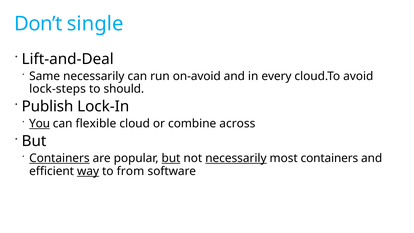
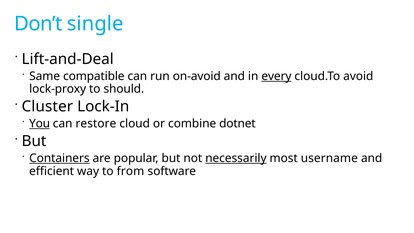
Same necessarily: necessarily -> compatible (94, 76)
every underline: none -> present (276, 76)
lock-steps: lock-steps -> lock-proxy (58, 89)
Publish: Publish -> Cluster (47, 107)
flexible: flexible -> restore (96, 124)
across: across -> dotnet (237, 124)
but underline: present -> none (171, 158)
most containers: containers -> username (329, 158)
way underline: present -> none (88, 171)
